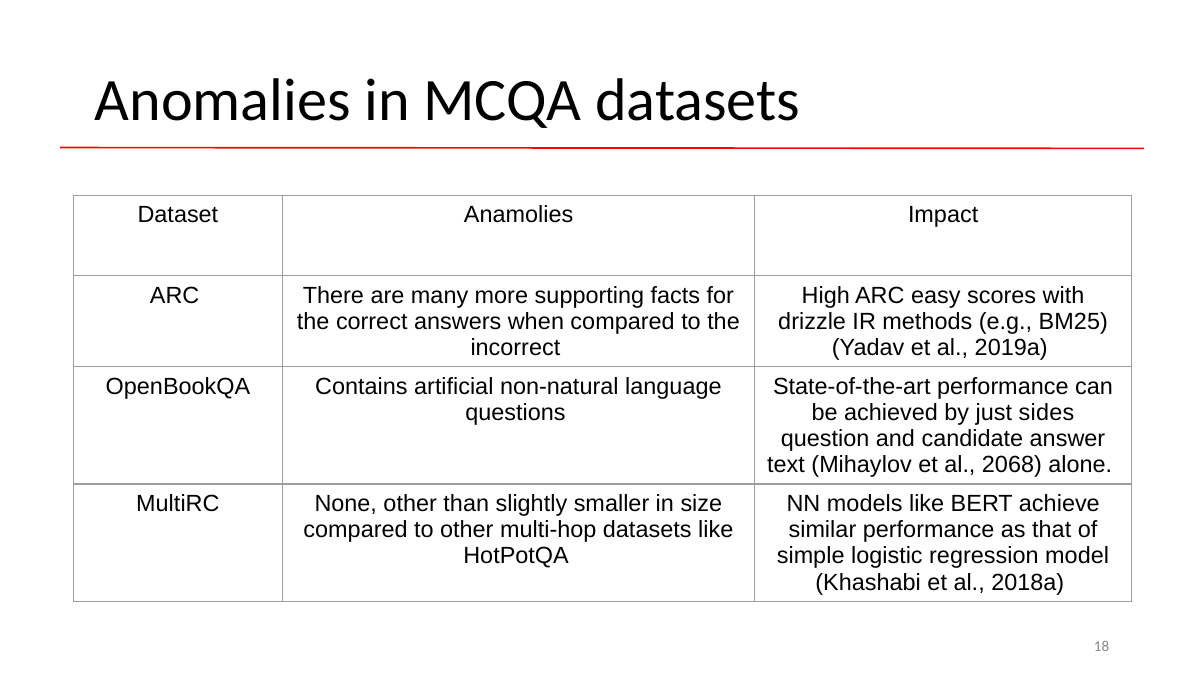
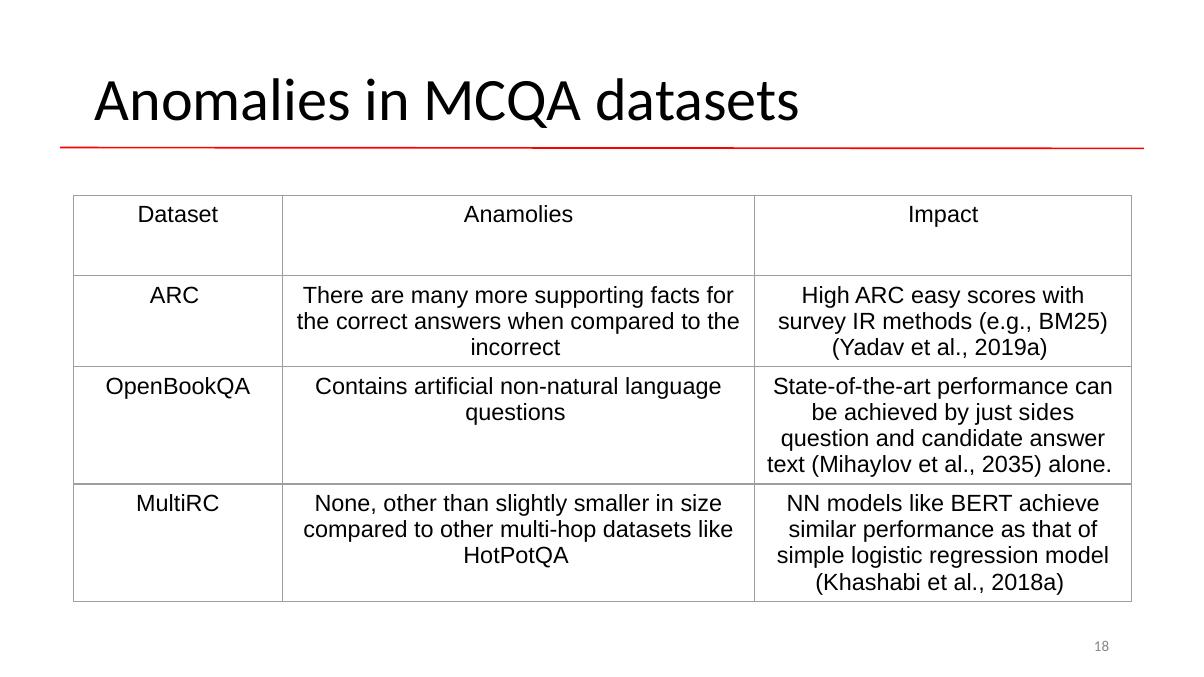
drizzle: drizzle -> survey (812, 322)
2068: 2068 -> 2035 (1012, 465)
